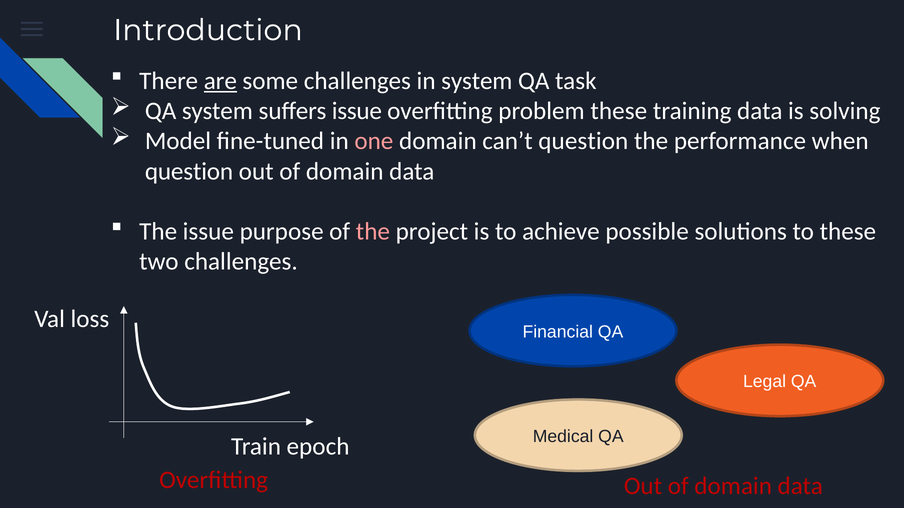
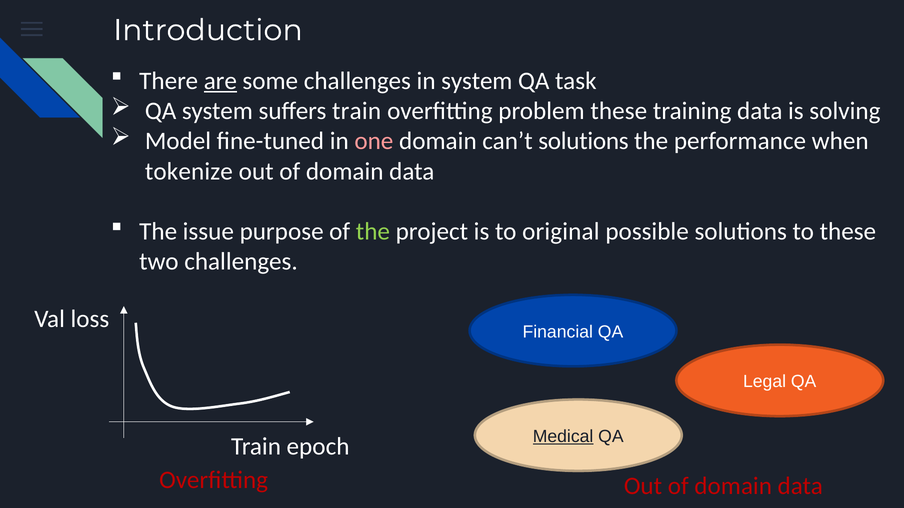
suffers issue: issue -> train (357, 111)
can’t question: question -> solutions (583, 141)
question: question -> tokenize (189, 171)
the colour: pink -> light green (373, 232)
achieve: achieve -> original (561, 232)
Medical underline: none -> present (563, 437)
